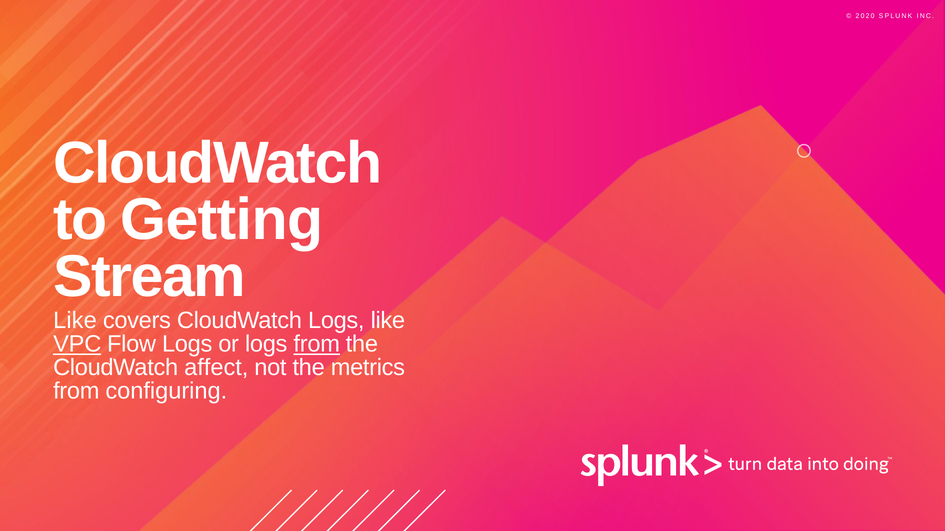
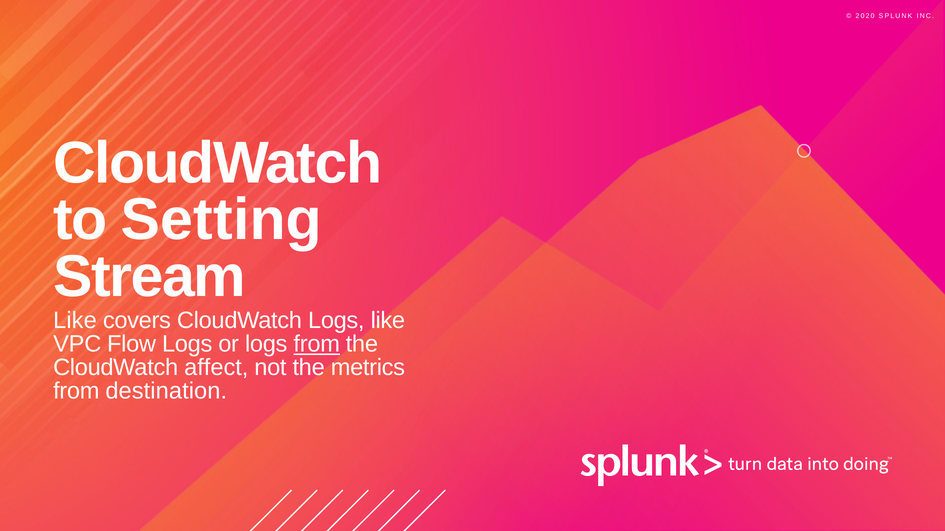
Getting: Getting -> Setting (221, 220)
VPC underline: present -> none (77, 344)
configuring: configuring -> destination (166, 391)
